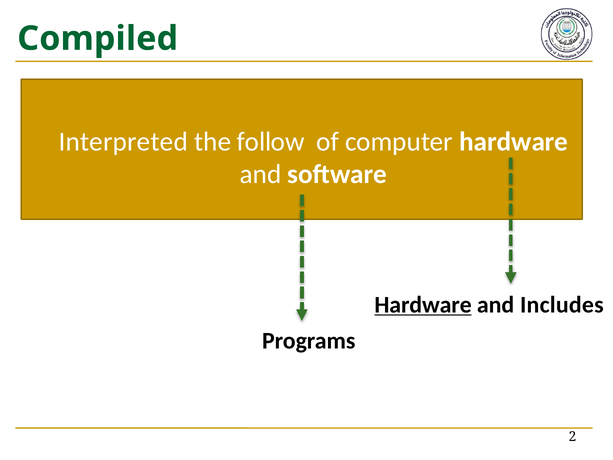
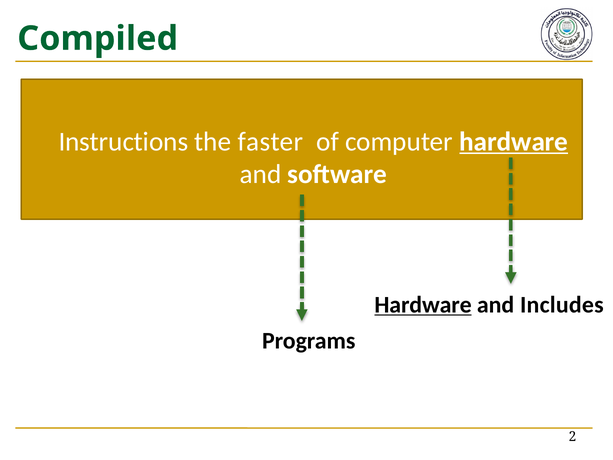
Interpreted: Interpreted -> Instructions (123, 141)
follow: follow -> faster (270, 141)
hardware underline: none -> present (514, 141)
